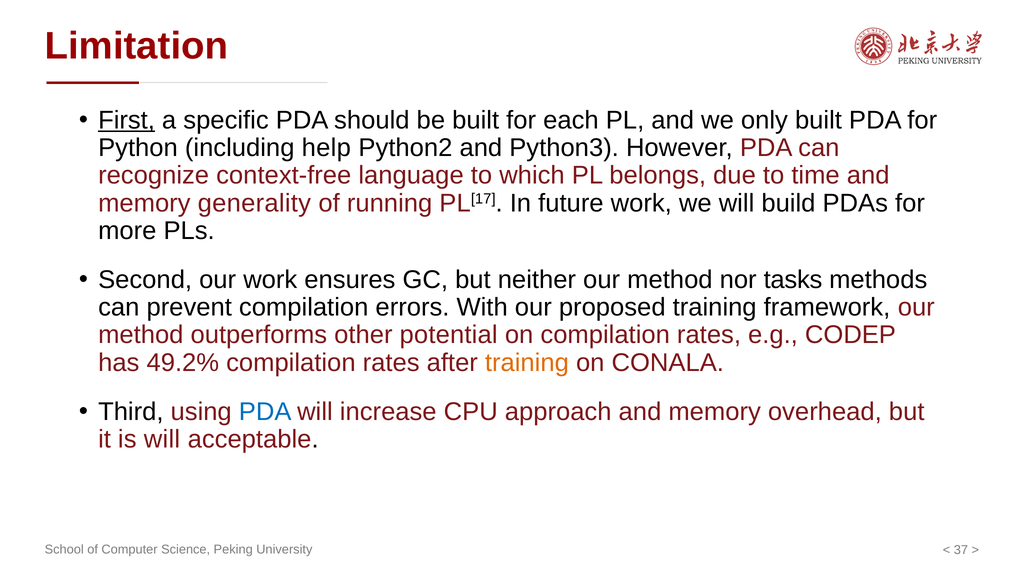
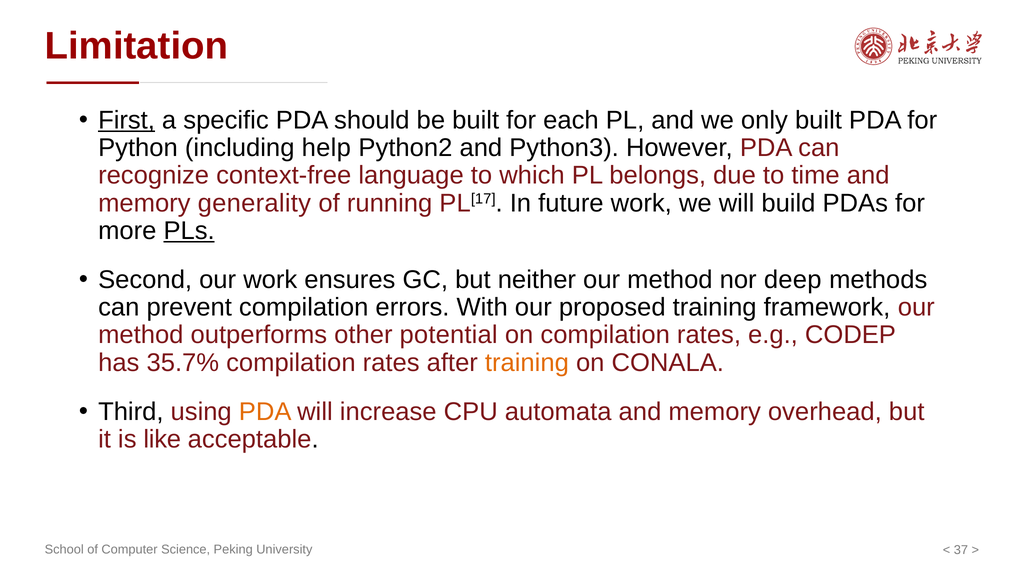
PLs underline: none -> present (189, 231)
tasks: tasks -> deep (793, 280)
49.2%: 49.2% -> 35.7% (183, 363)
PDA colour: blue -> orange (265, 412)
approach: approach -> automata (558, 412)
is will: will -> like (162, 439)
